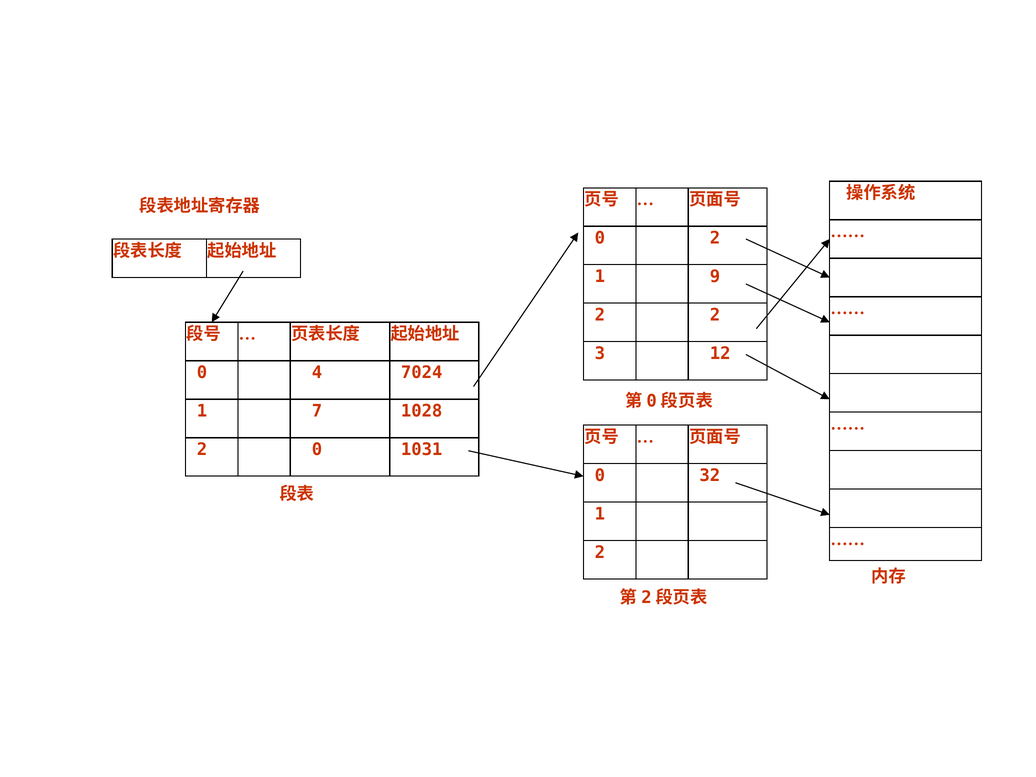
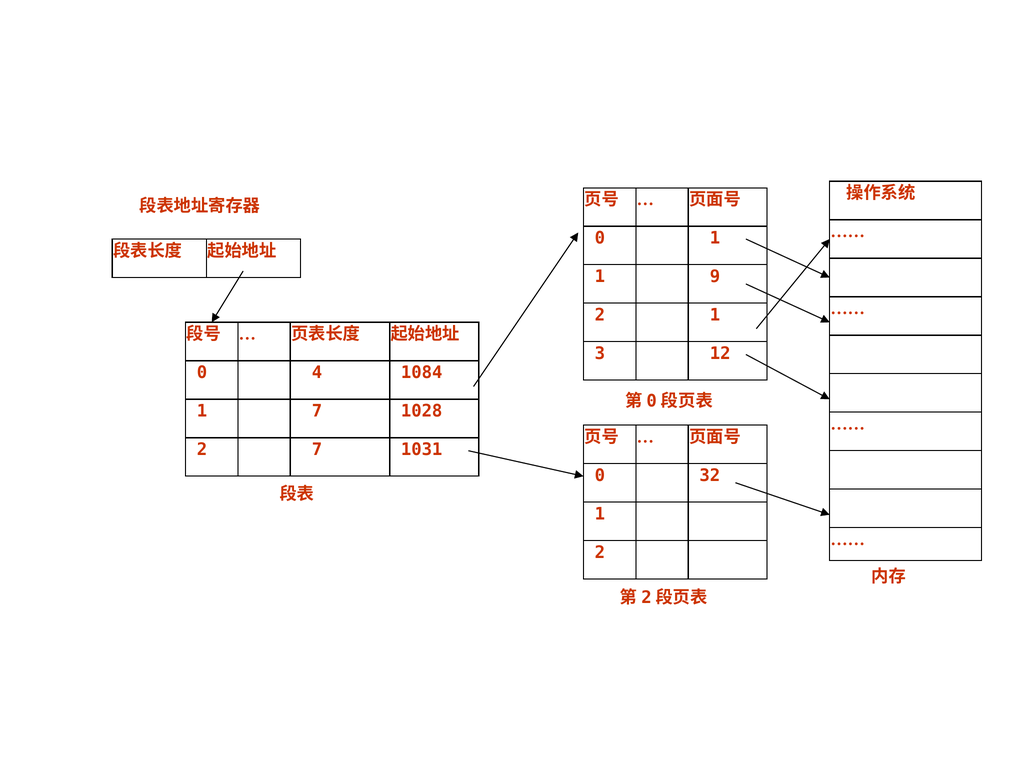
0 2: 2 -> 1 (715, 238)
2 2: 2 -> 1 (715, 315)
7024: 7024 -> 1084 (422, 373)
2 0: 0 -> 7 (317, 450)
